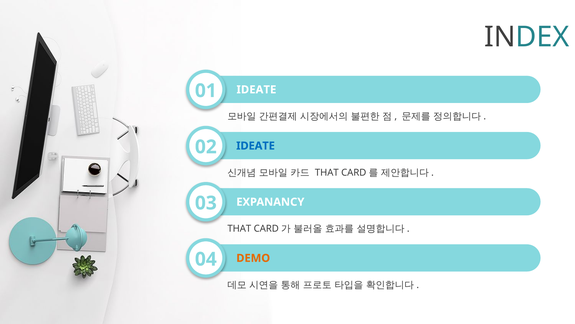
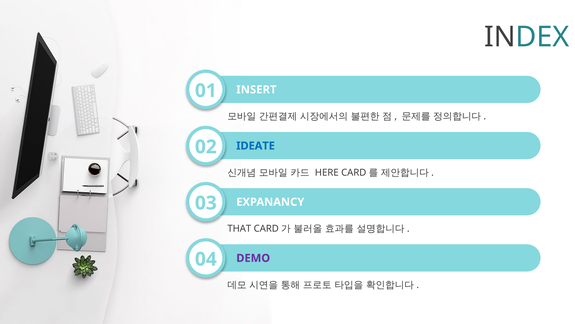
01 IDEATE: IDEATE -> INSERT (256, 90)
THAT: THAT -> HERE (327, 172)
DEMO colour: orange -> purple (253, 258)
